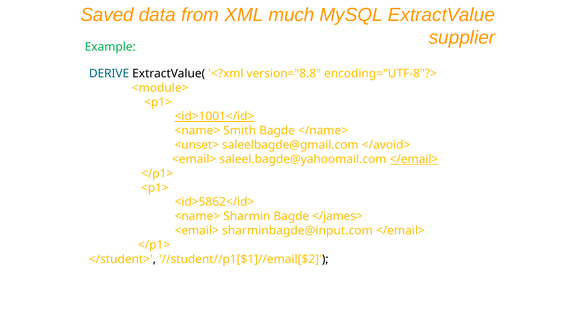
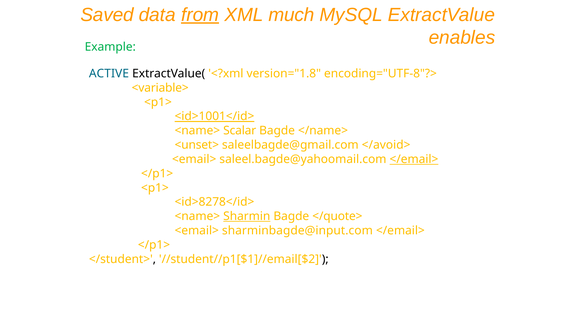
from underline: none -> present (200, 15)
supplier: supplier -> enables (462, 38)
DERIVE: DERIVE -> ACTIVE (109, 74)
version="8.8: version="8.8 -> version="1.8 (284, 74)
<module>: <module> -> <variable> (160, 88)
Smith: Smith -> Scalar (240, 131)
<id>5862</id>: <id>5862</id> -> <id>8278</id> (214, 202)
Sharmin underline: none -> present (247, 216)
</james>: </james> -> </quote> (337, 216)
